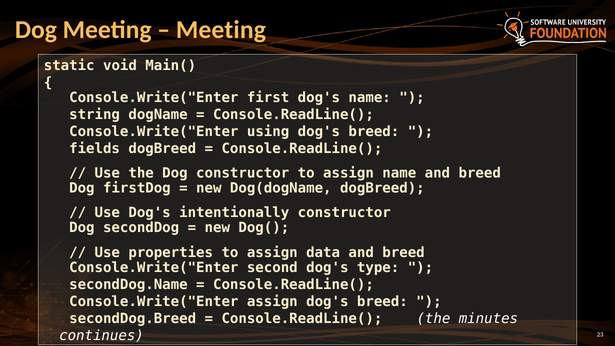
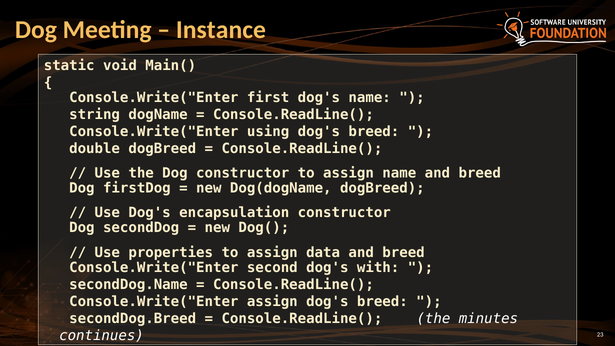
Meeting: Meeting -> Instance (221, 30)
fields: fields -> double (95, 148)
intentionally: intentionally -> encapsulation (234, 213)
type: type -> with (378, 268)
